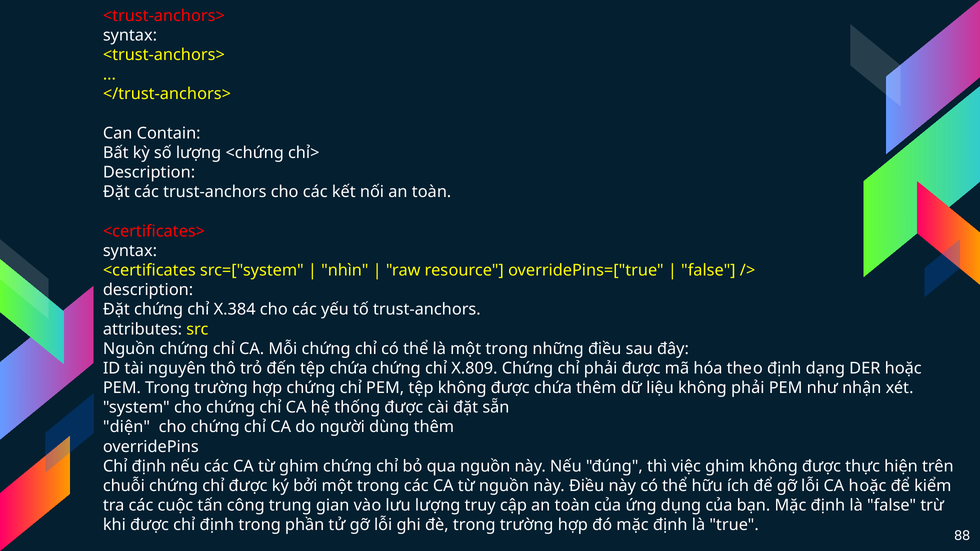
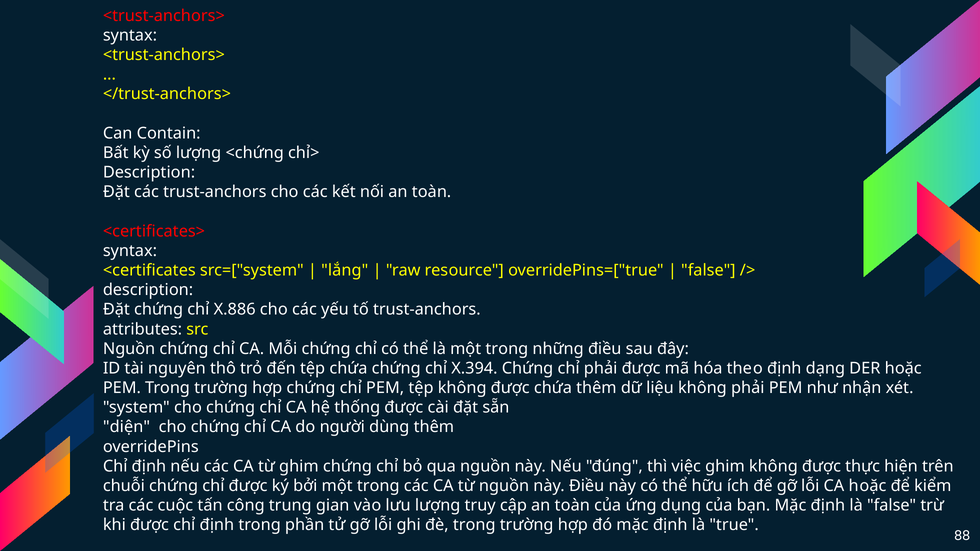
nhìn: nhìn -> lắng (345, 271)
X.384: X.384 -> X.886 (235, 310)
X.809: X.809 -> X.394 (474, 369)
